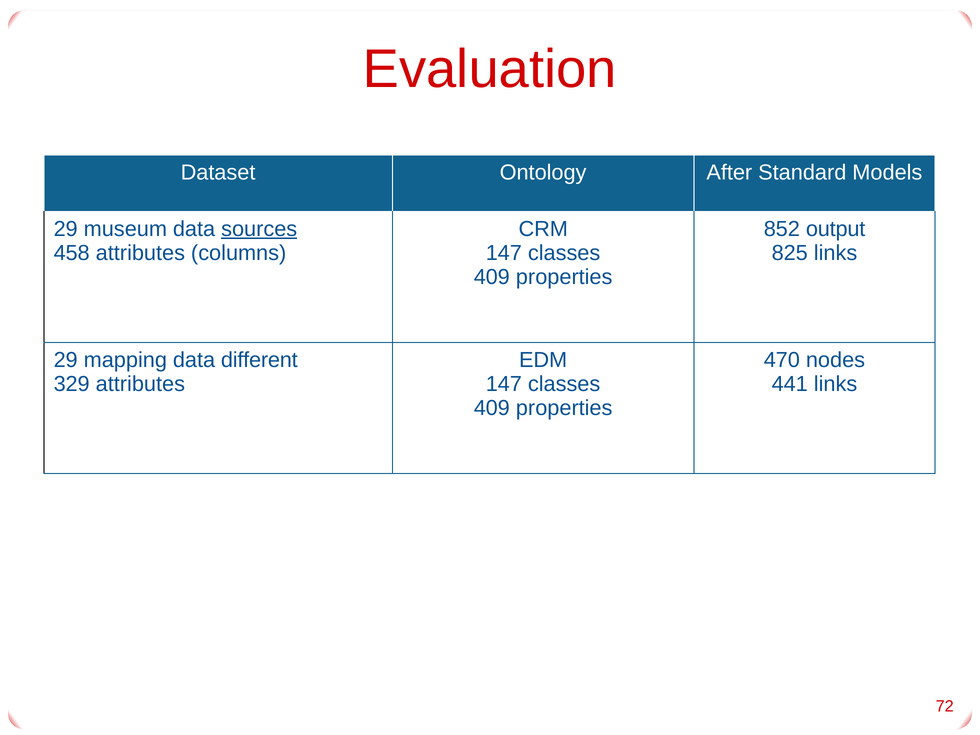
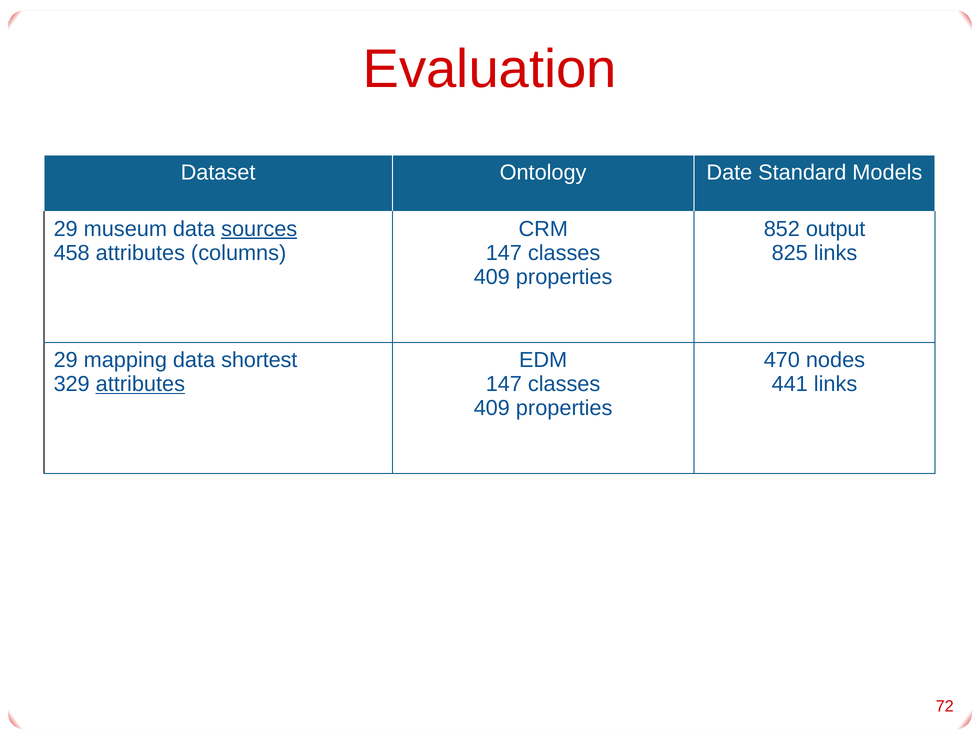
After: After -> Date (729, 172)
different: different -> shortest (259, 360)
attributes underline: none -> present (140, 384)
